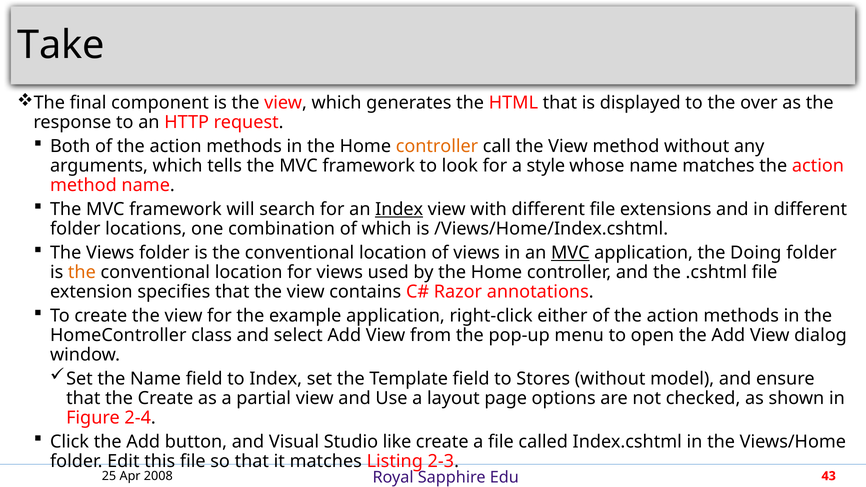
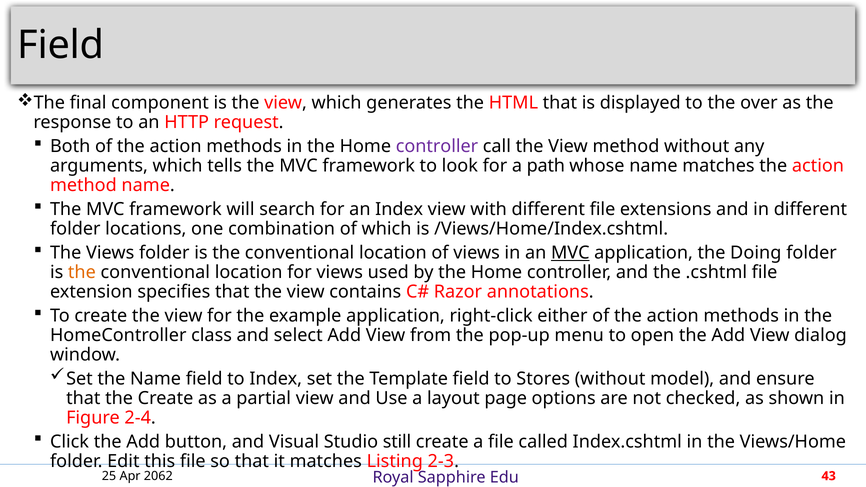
Take: Take -> Field (61, 45)
controller colour: orange -> purple (437, 146)
style: style -> path (546, 166)
Index underline: present -> none (399, 209)
like: like -> still (397, 442)
2008: 2008 -> 2062 (158, 476)
